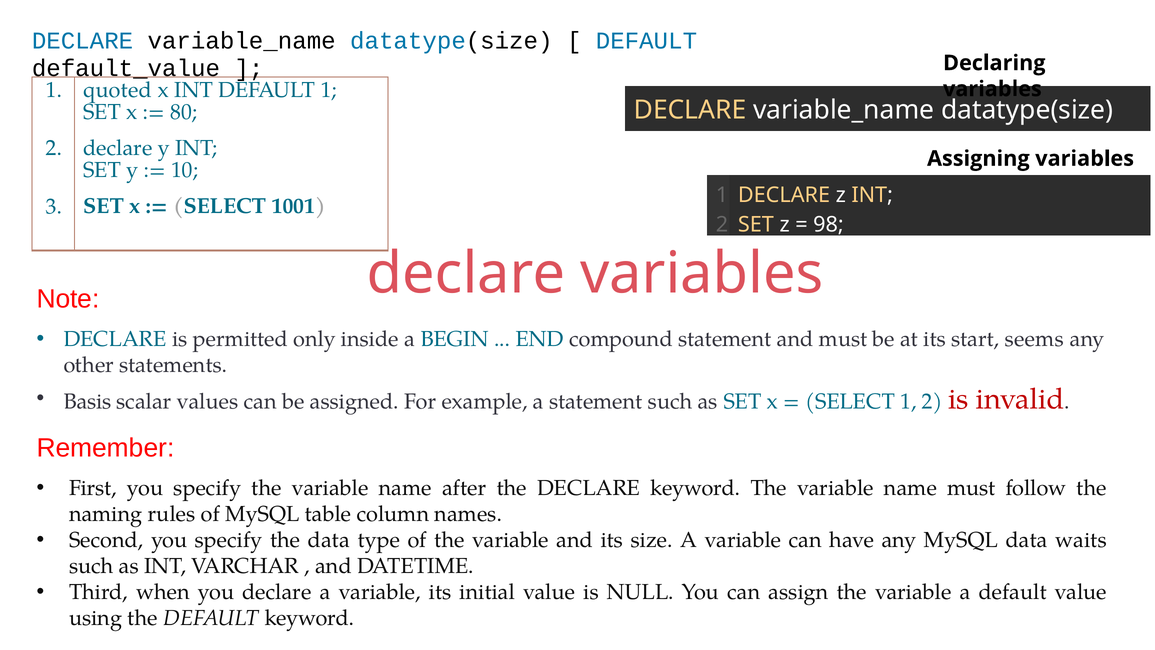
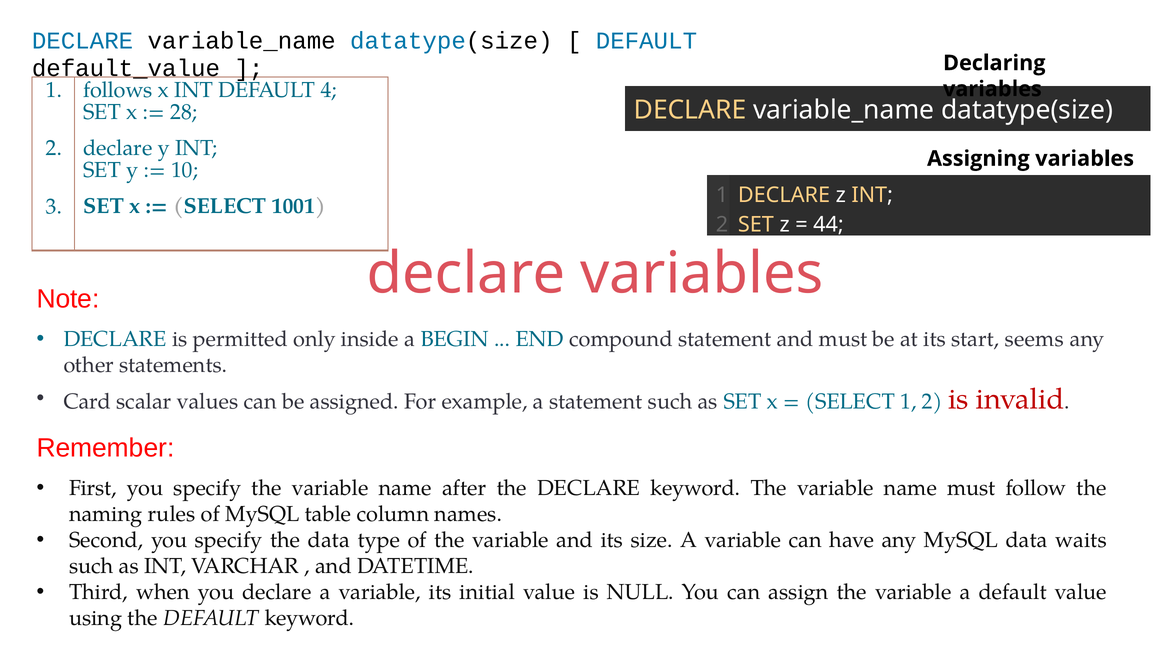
quoted: quoted -> follows (118, 90)
DEFAULT 1: 1 -> 4 (329, 90)
80: 80 -> 28 (184, 112)
98: 98 -> 44 (828, 225)
Basis: Basis -> Card (87, 401)
